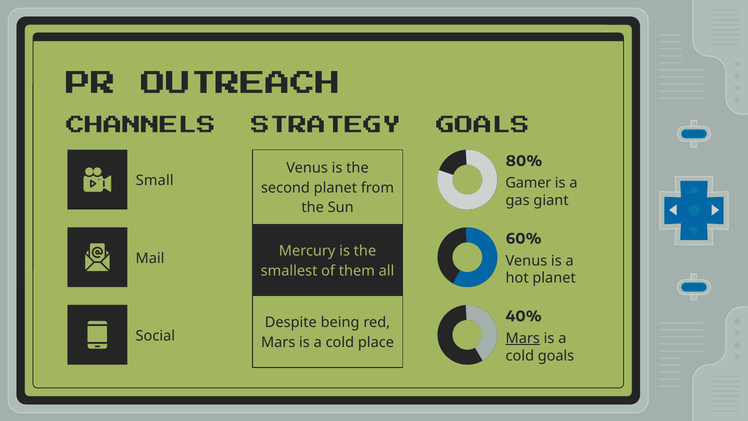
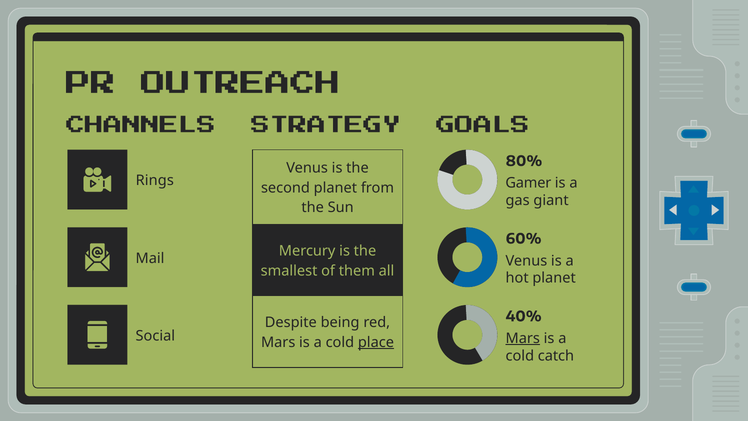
Small: Small -> Rings (155, 181)
place underline: none -> present (376, 342)
cold goals: goals -> catch (556, 356)
